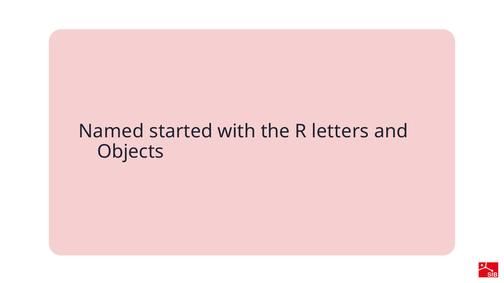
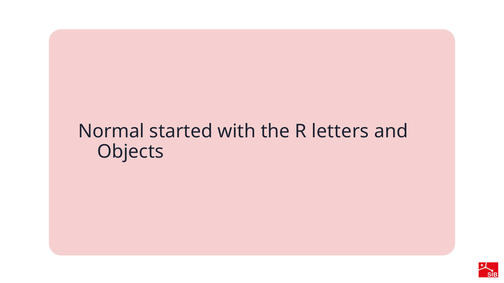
Named: Named -> Normal (111, 131)
